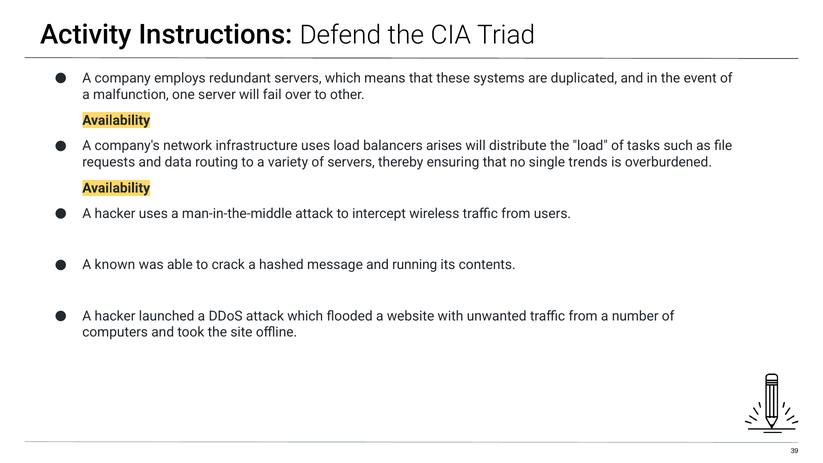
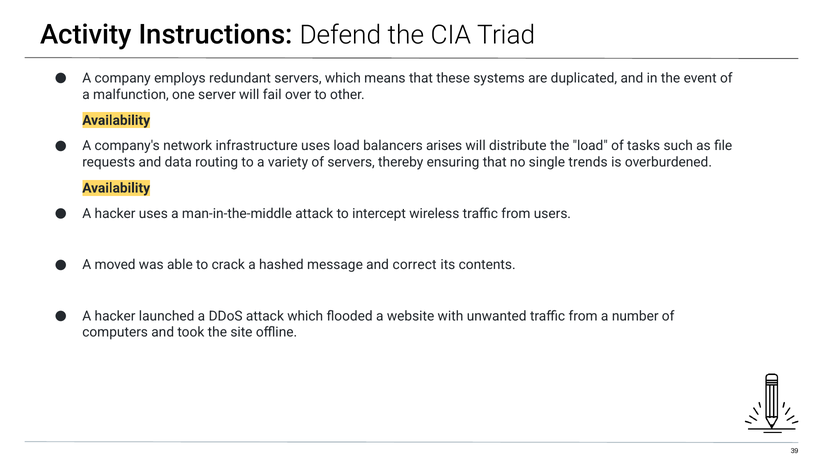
known: known -> moved (115, 265)
running: running -> correct (415, 265)
